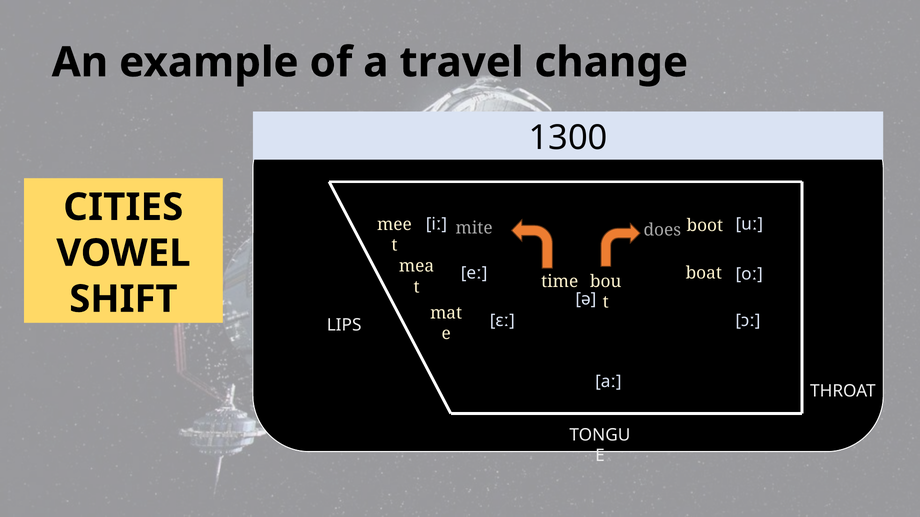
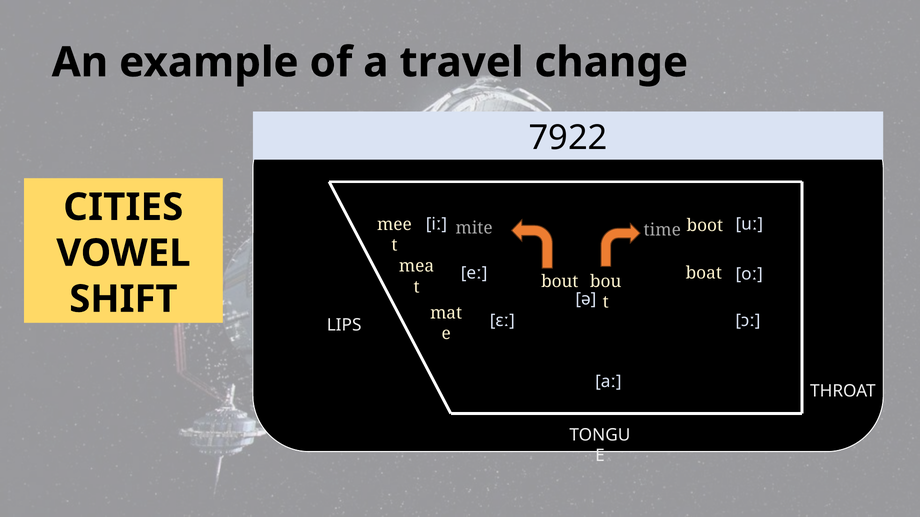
1300: 1300 -> 7922 (568, 138)
does: does -> time (662, 230)
time: time -> bout (560, 282)
